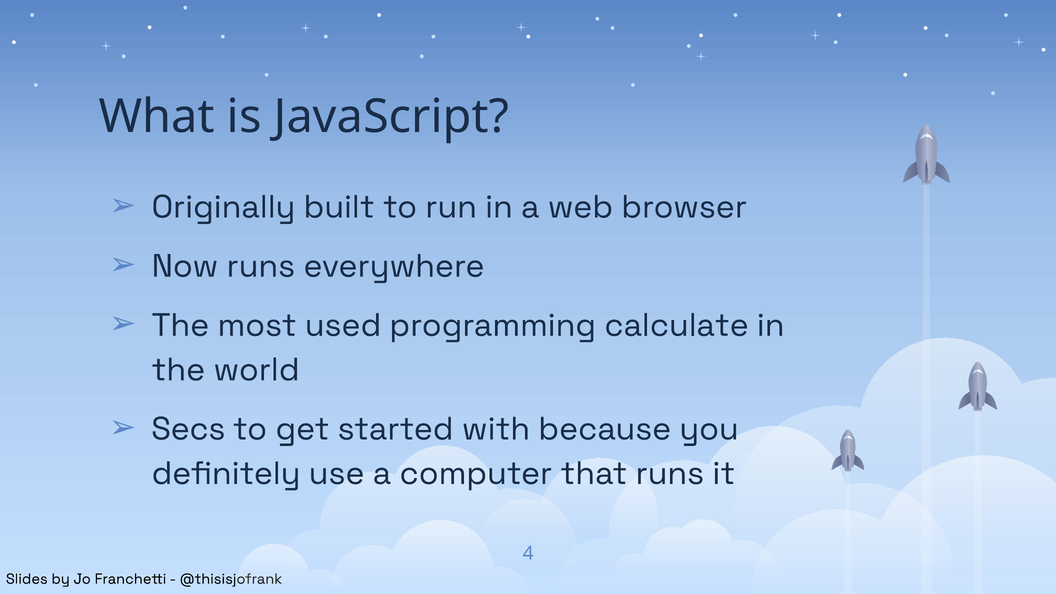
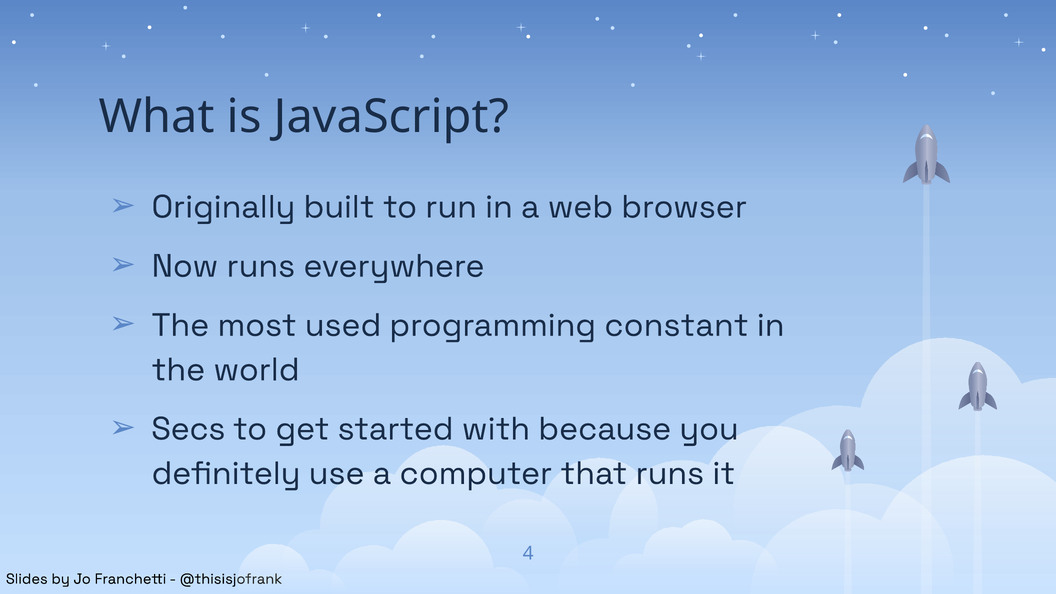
calculate: calculate -> constant (676, 325)
